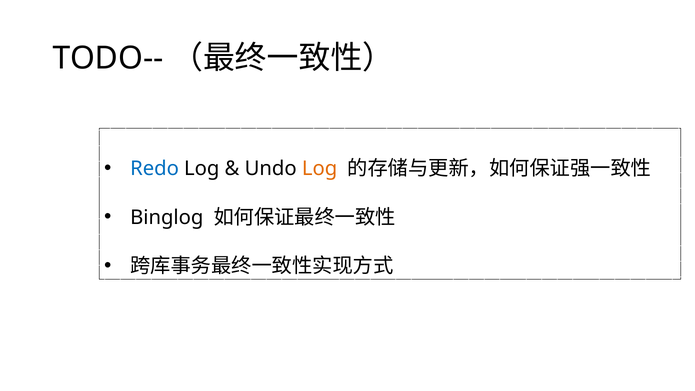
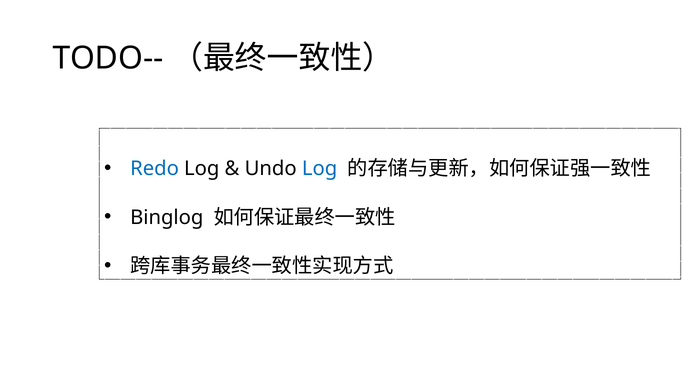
Log colour: orange -> blue (320, 169)
